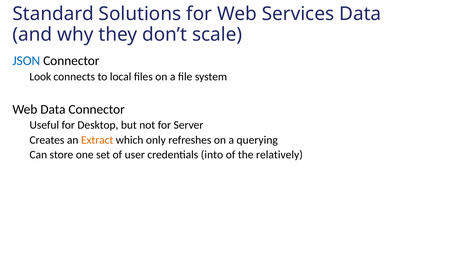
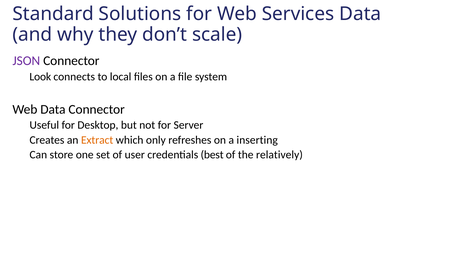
JSON colour: blue -> purple (26, 61)
querying: querying -> inserting (257, 140)
into: into -> best (212, 155)
